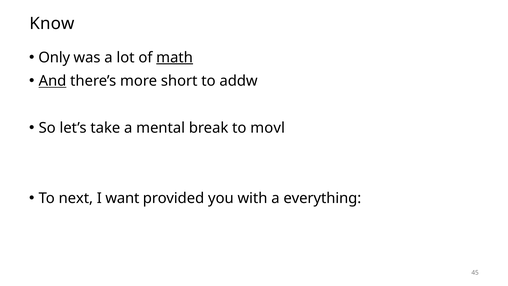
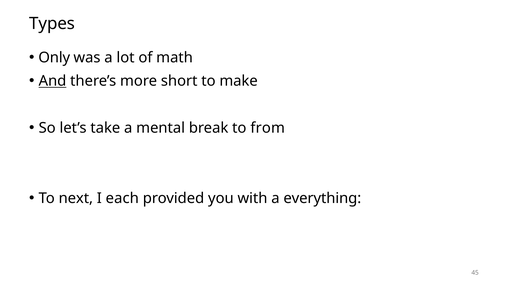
Know: Know -> Types (52, 24)
math underline: present -> none (175, 57)
addw: addw -> make (239, 81)
movl: movl -> from (268, 128)
want: want -> each (122, 198)
